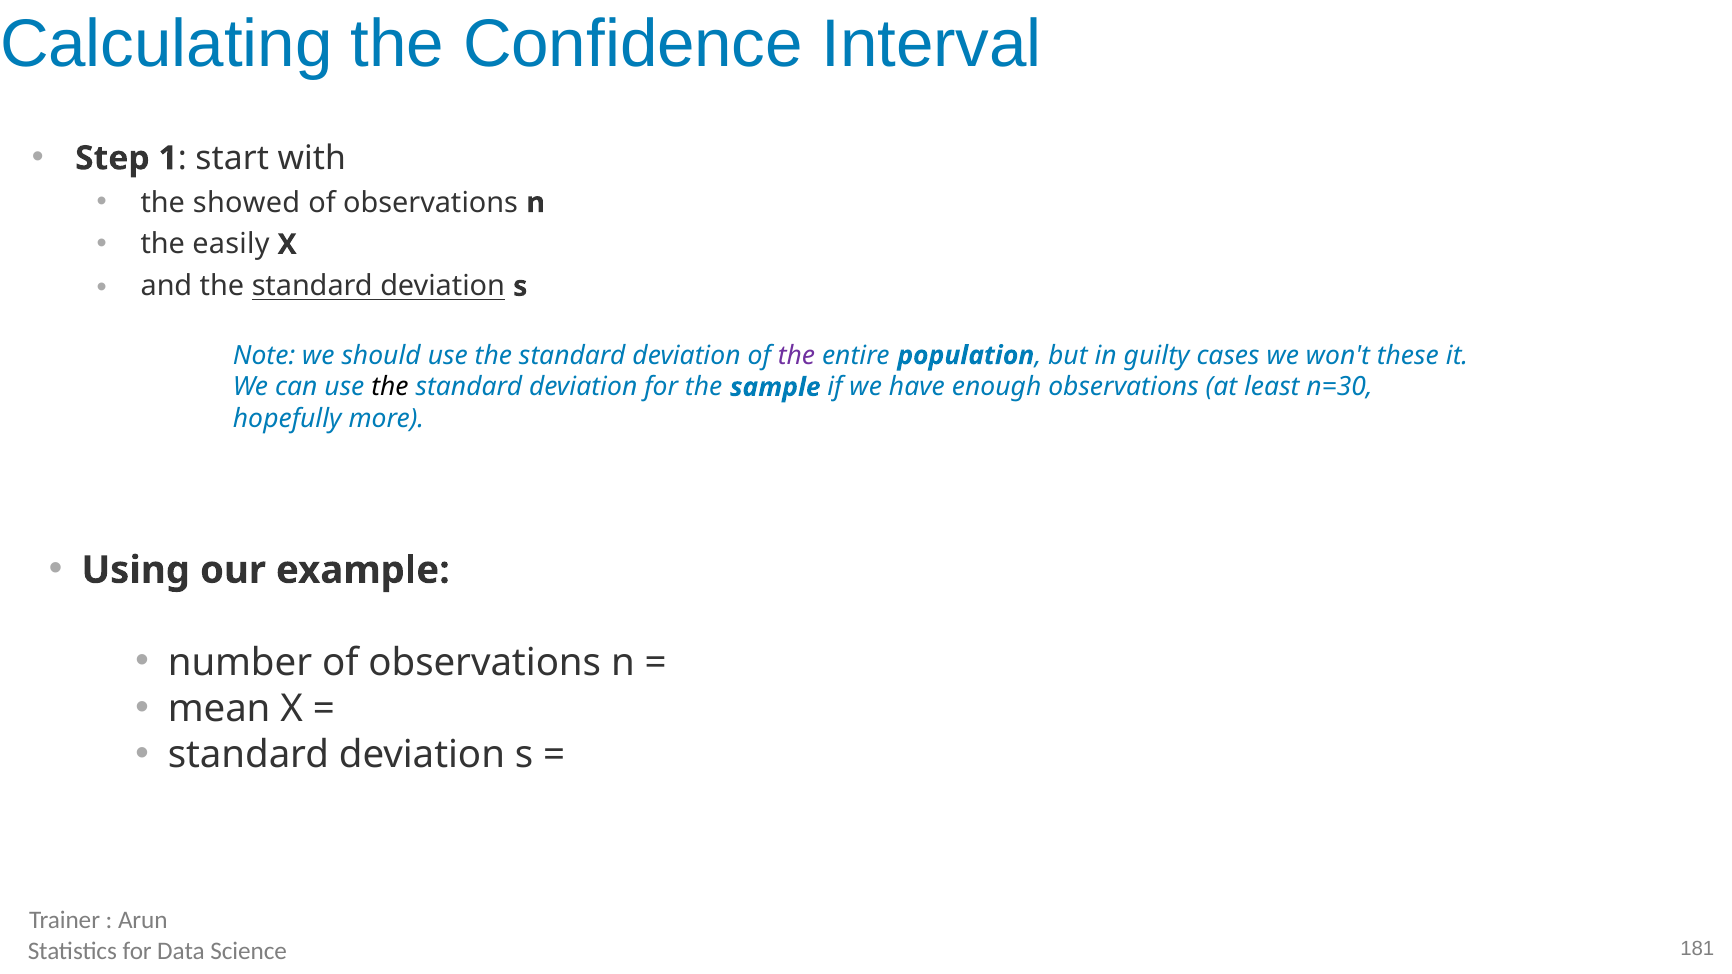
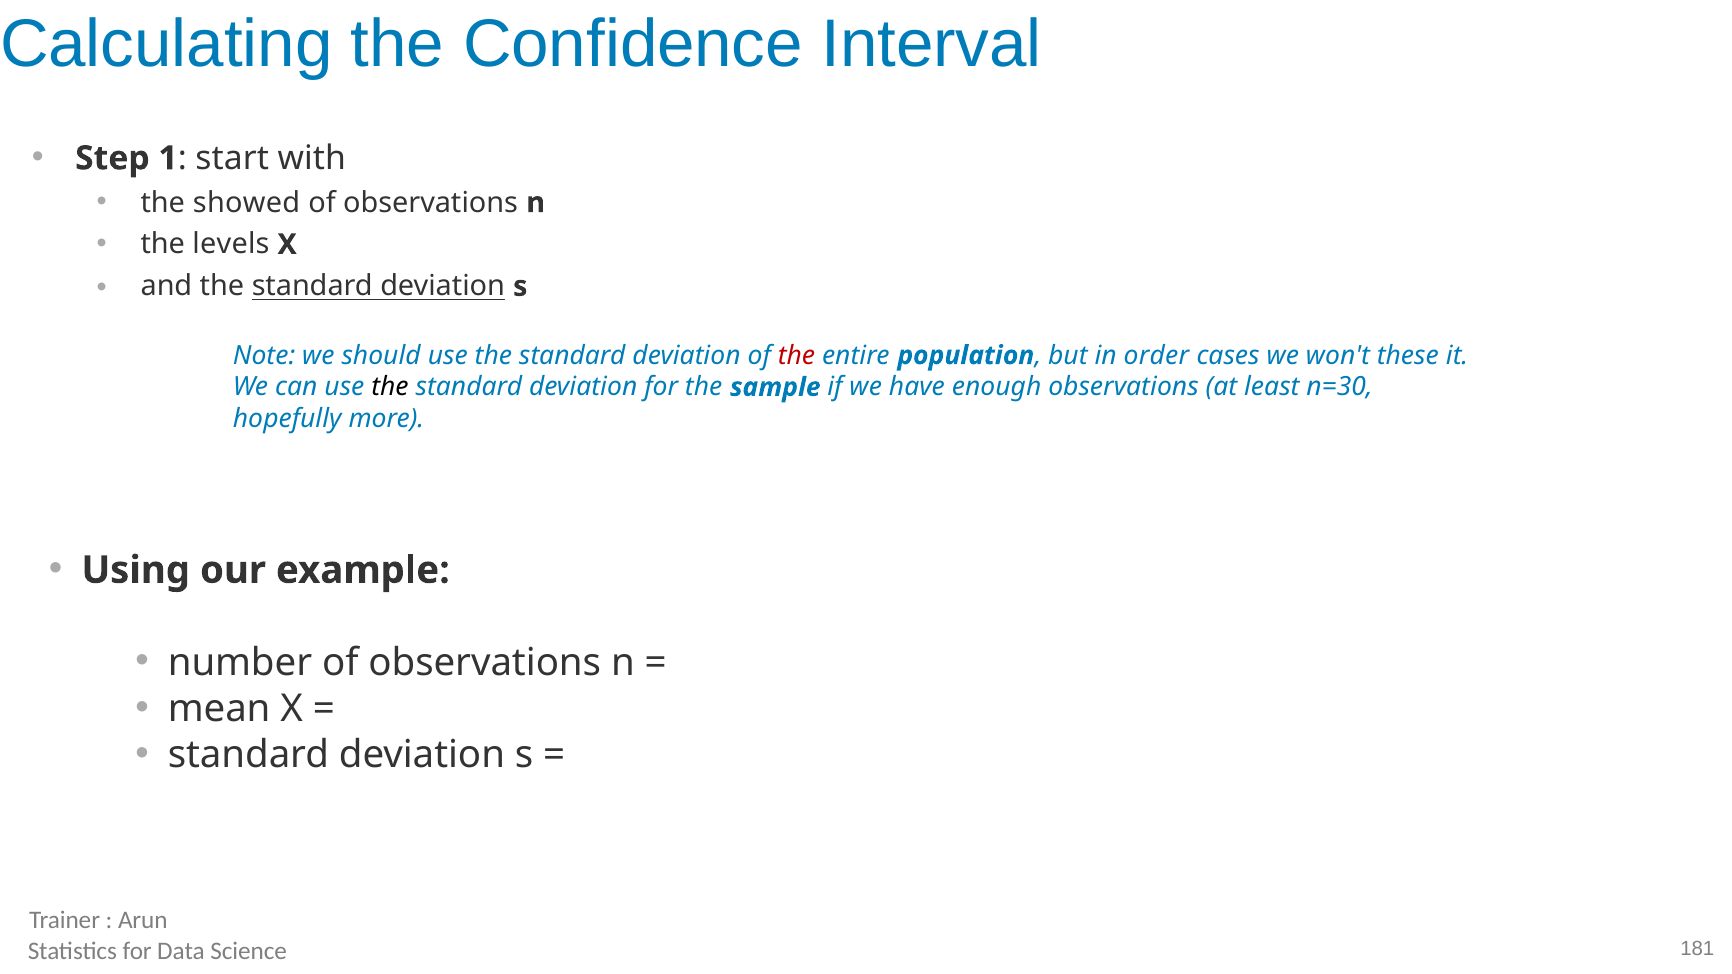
easily: easily -> levels (231, 245)
the colour: purple -> red (796, 356)
guilty: guilty -> order (1156, 356)
